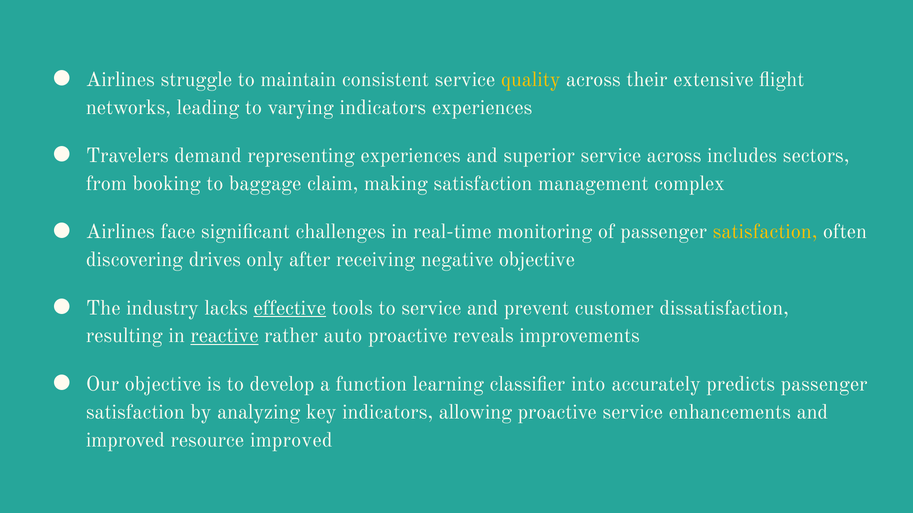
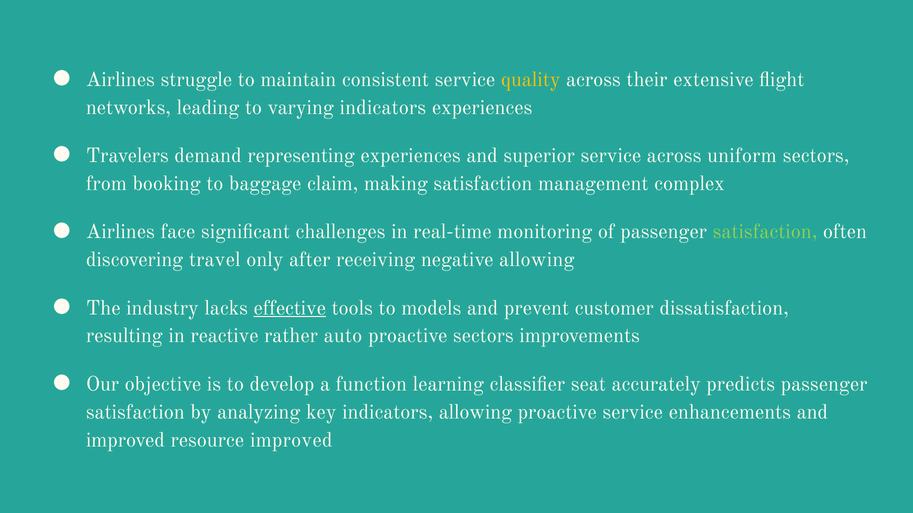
includes: includes -> uniform (742, 156)
satisfaction colour: yellow -> light green (765, 232)
drives: drives -> travel (215, 260)
negative objective: objective -> allowing (537, 260)
to service: service -> models (431, 308)
reactive underline: present -> none (225, 336)
proactive reveals: reveals -> sectors (483, 336)
into: into -> seat (588, 384)
